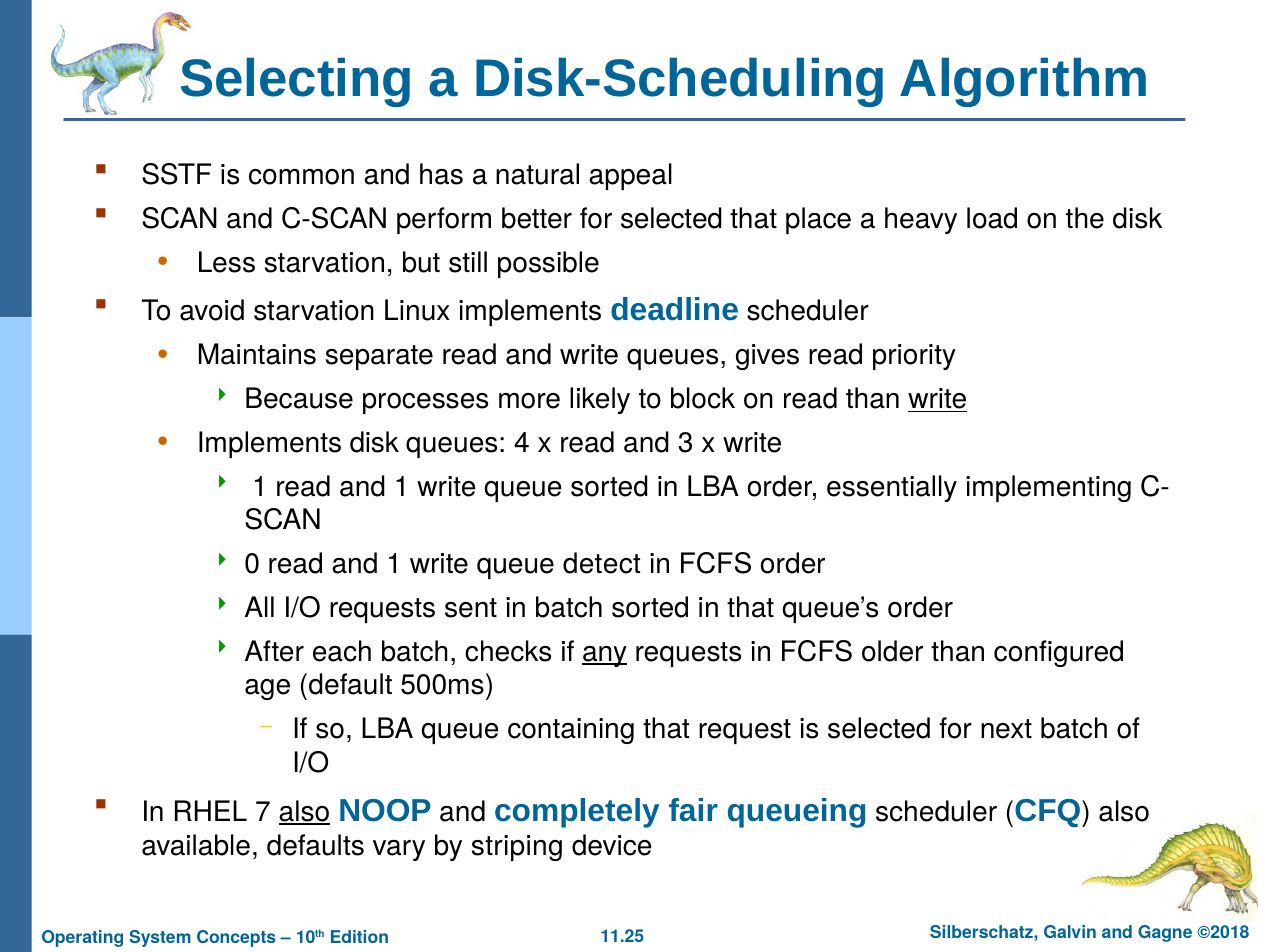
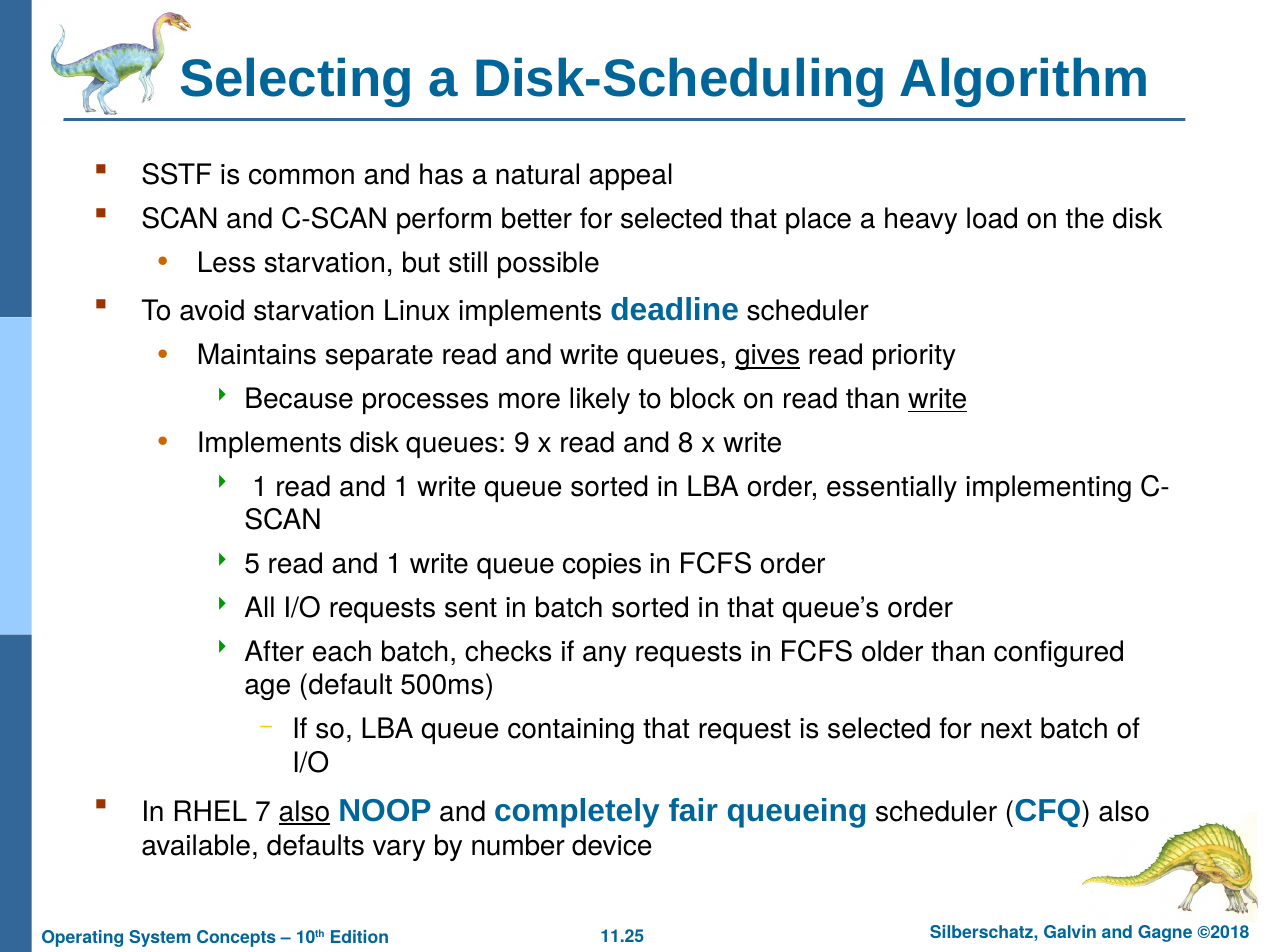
gives underline: none -> present (768, 356)
4: 4 -> 9 (522, 443)
3: 3 -> 8 (686, 443)
0: 0 -> 5 (252, 565)
detect: detect -> copies (602, 565)
any underline: present -> none (605, 652)
striping: striping -> number (518, 847)
